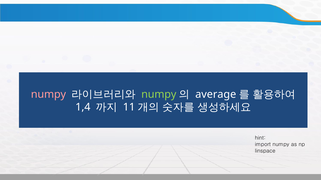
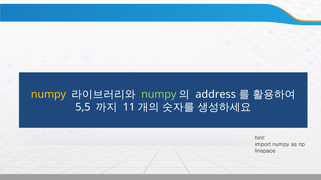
numpy colour: pink -> yellow (48, 95)
average: average -> address (216, 95)
1,4: 1,4 -> 5,5 (83, 108)
